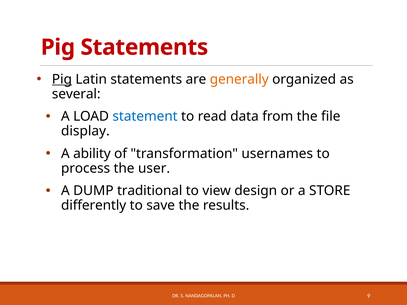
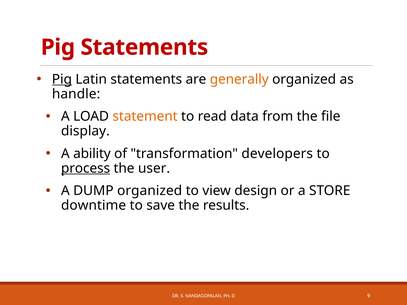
several: several -> handle (76, 94)
statement colour: blue -> orange (145, 117)
usernames: usernames -> developers (277, 154)
process underline: none -> present (86, 168)
DUMP traditional: traditional -> organized (150, 191)
differently: differently -> downtime (94, 206)
